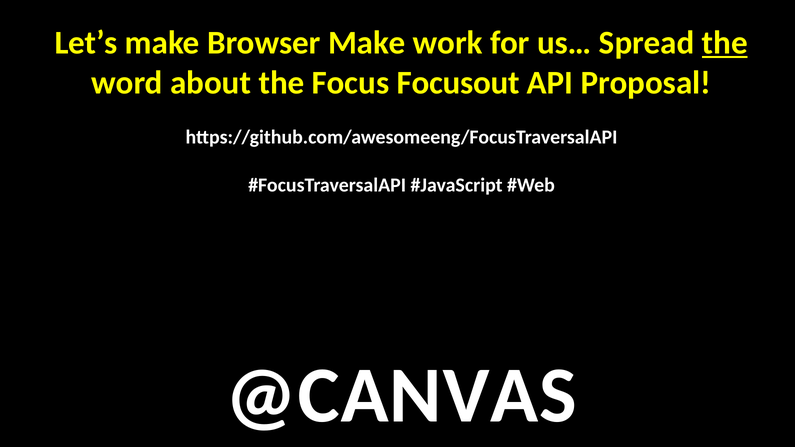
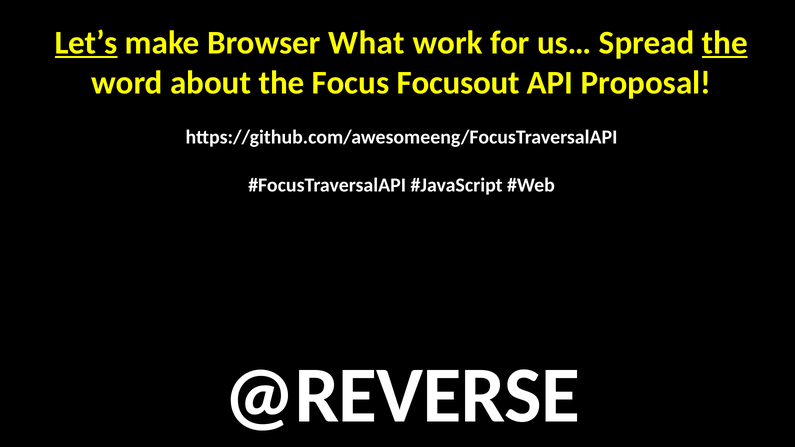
Let’s underline: none -> present (86, 43)
Browser Make: Make -> What (367, 43)
@CANVAS: @CANVAS -> @REVERSE (402, 396)
